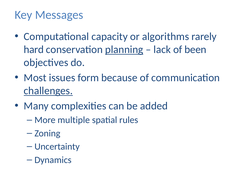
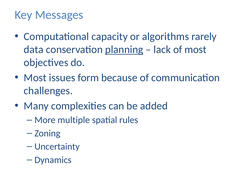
hard: hard -> data (34, 50)
of been: been -> most (195, 50)
challenges underline: present -> none (48, 91)
